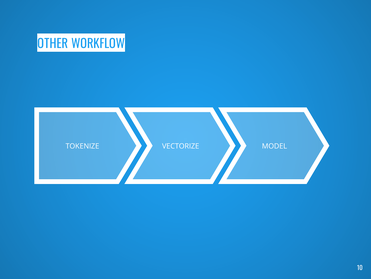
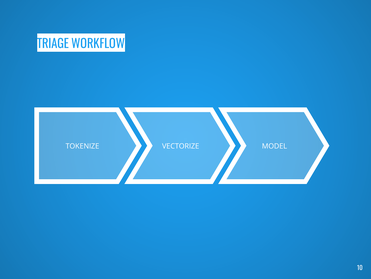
OTHER: OTHER -> TRIAGE (53, 44)
